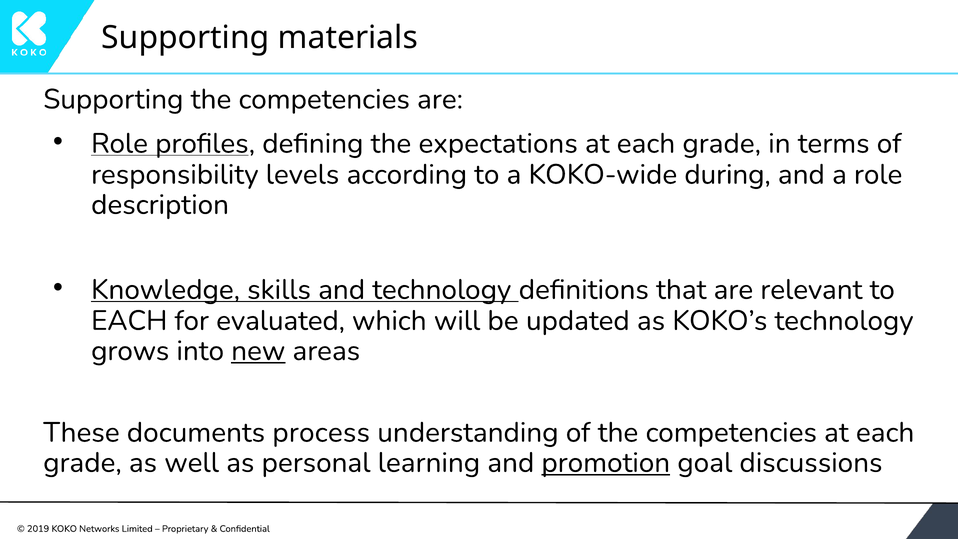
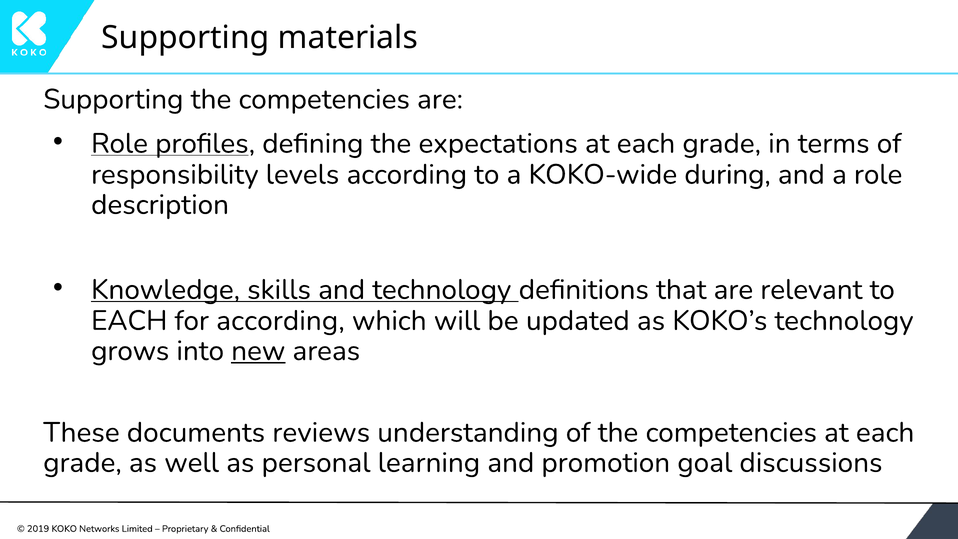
for evaluated: evaluated -> according (280, 321)
process: process -> reviews (321, 432)
promotion underline: present -> none (606, 463)
